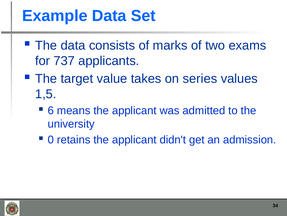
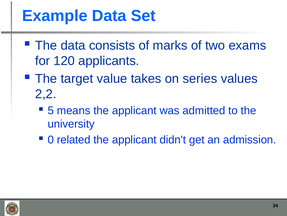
737: 737 -> 120 (64, 61)
1,5: 1,5 -> 2,2 (46, 94)
6: 6 -> 5 (51, 110)
retains: retains -> related (74, 139)
